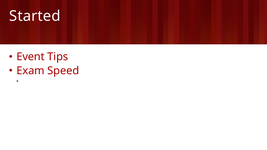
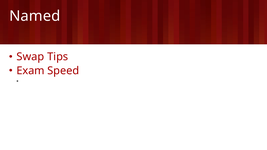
Started: Started -> Named (35, 16)
Event: Event -> Swap (30, 57)
